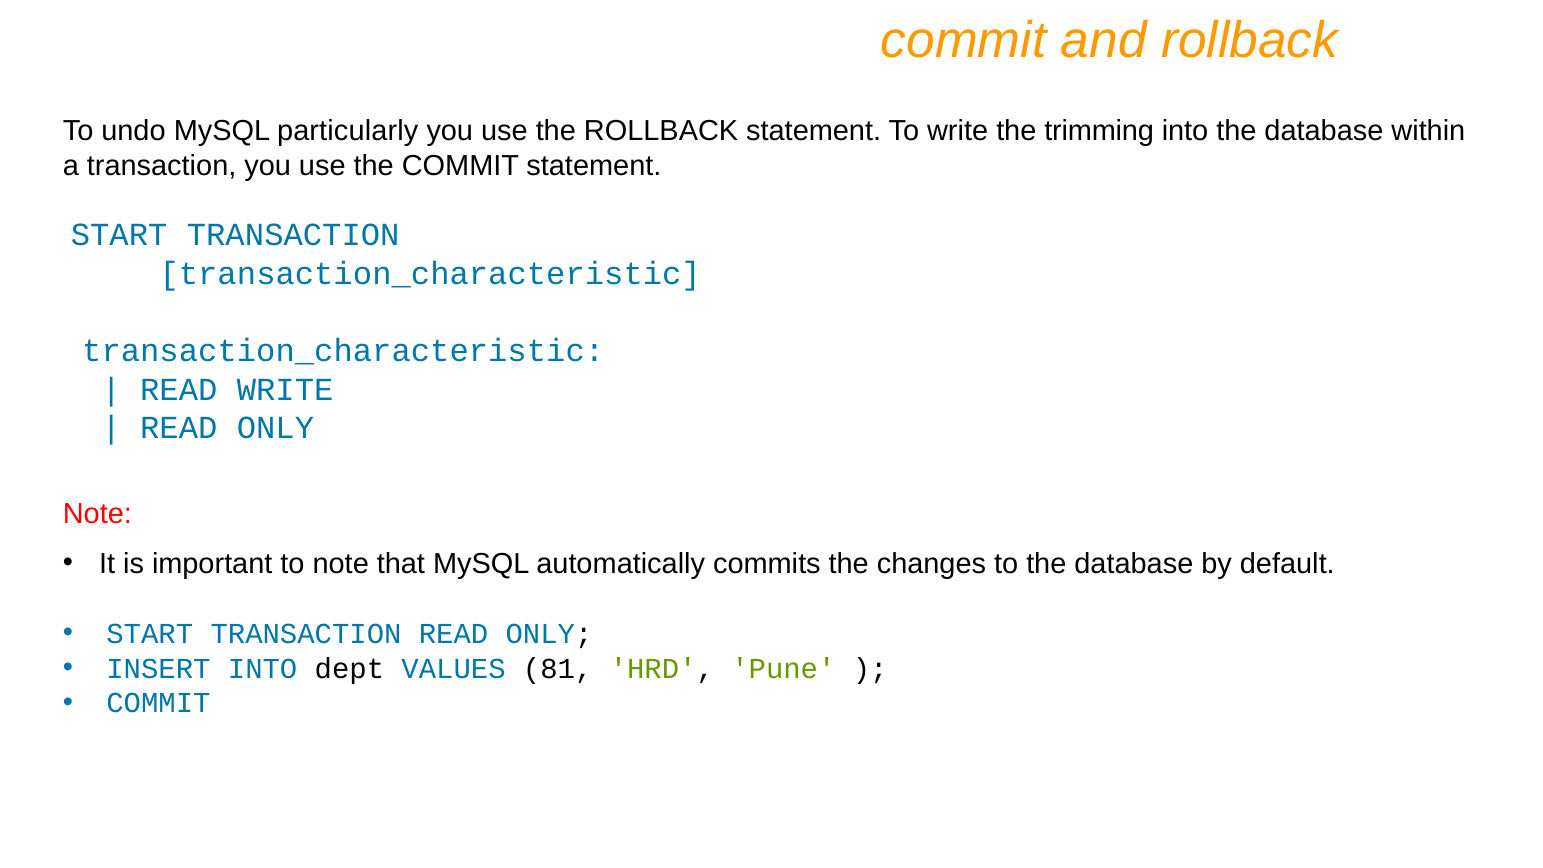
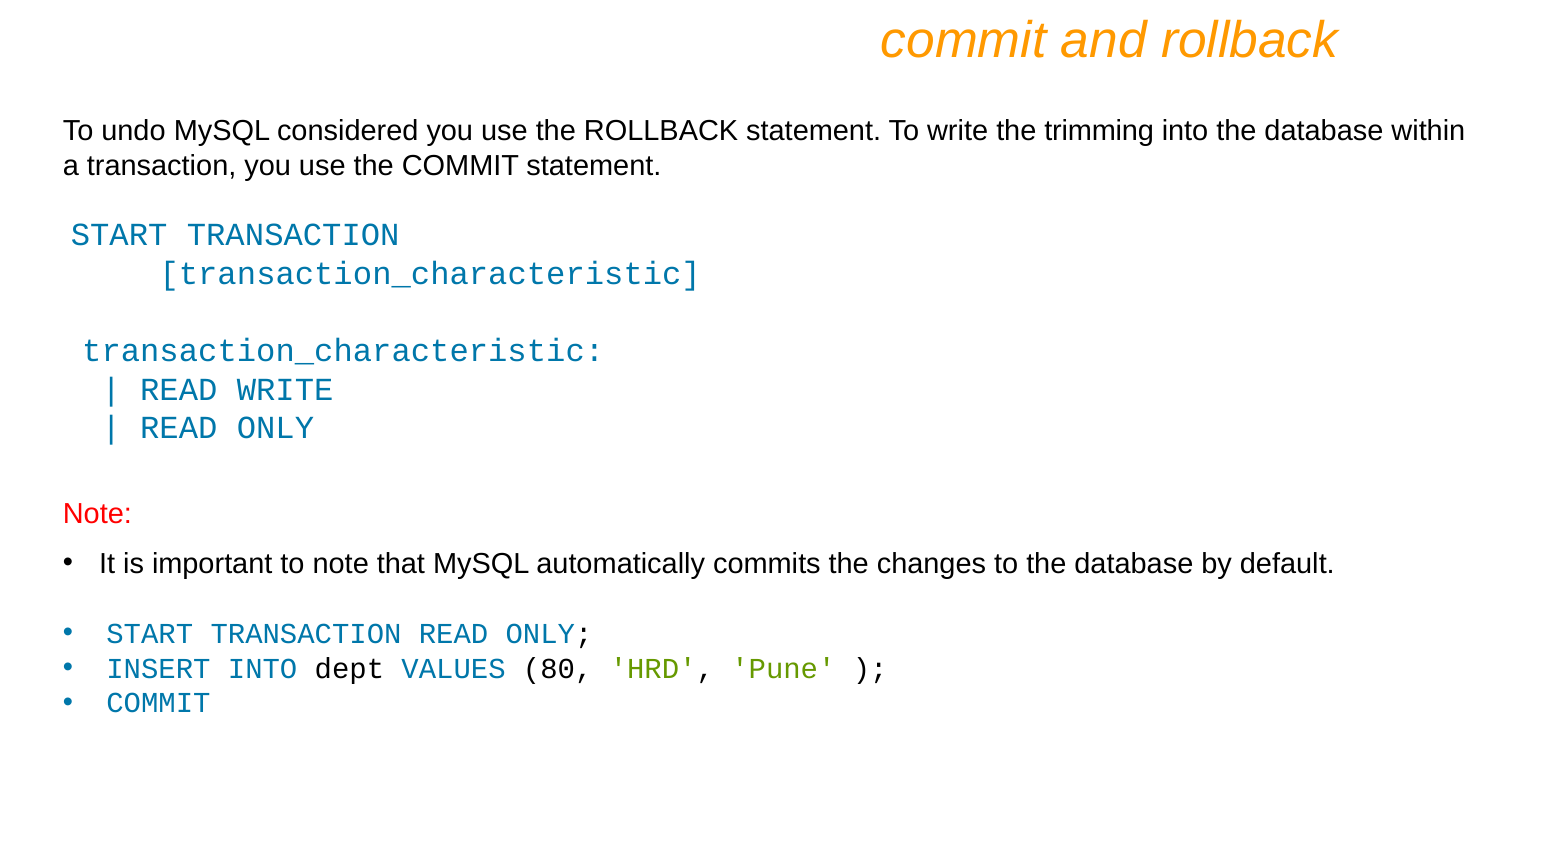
particularly: particularly -> considered (348, 131)
81: 81 -> 80 (558, 668)
